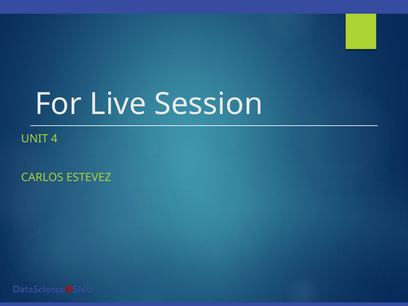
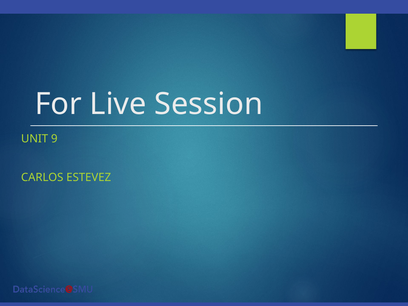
4: 4 -> 9 (54, 139)
